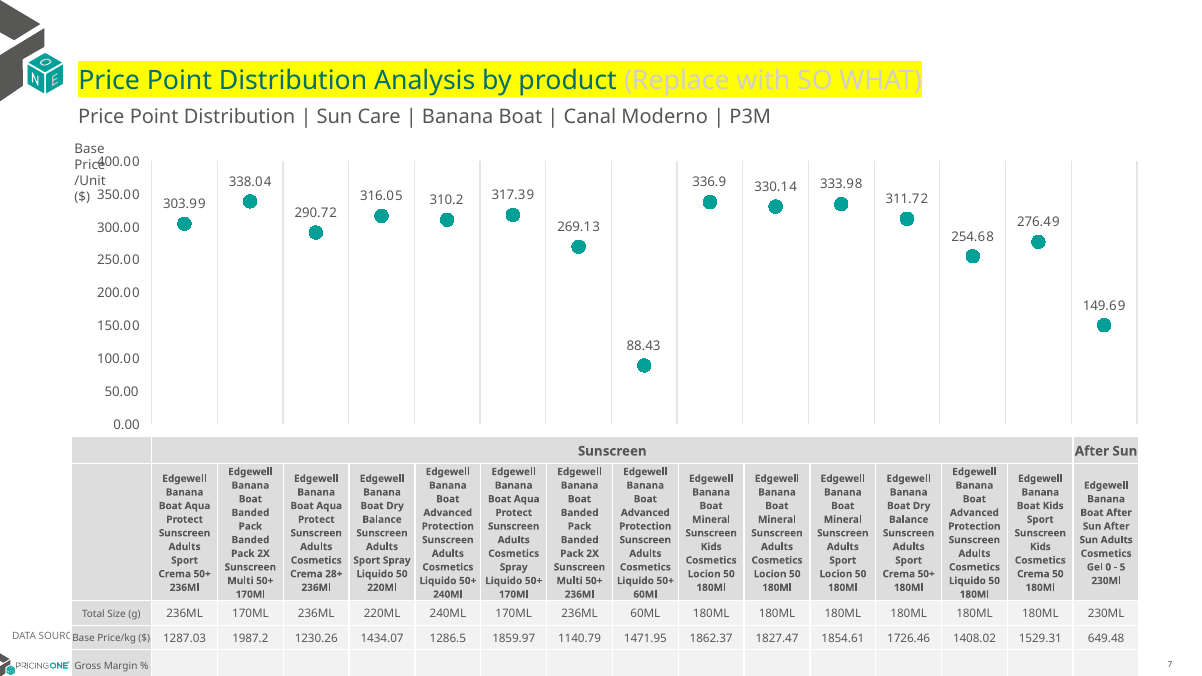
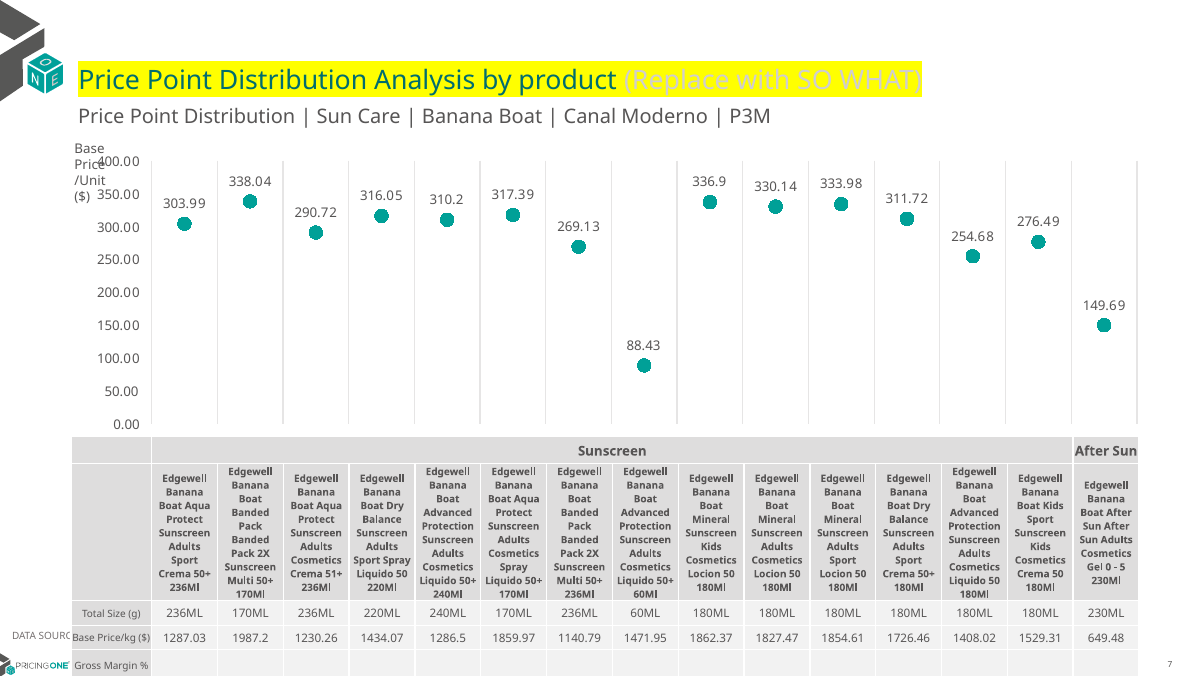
28+: 28+ -> 51+ (334, 574)
